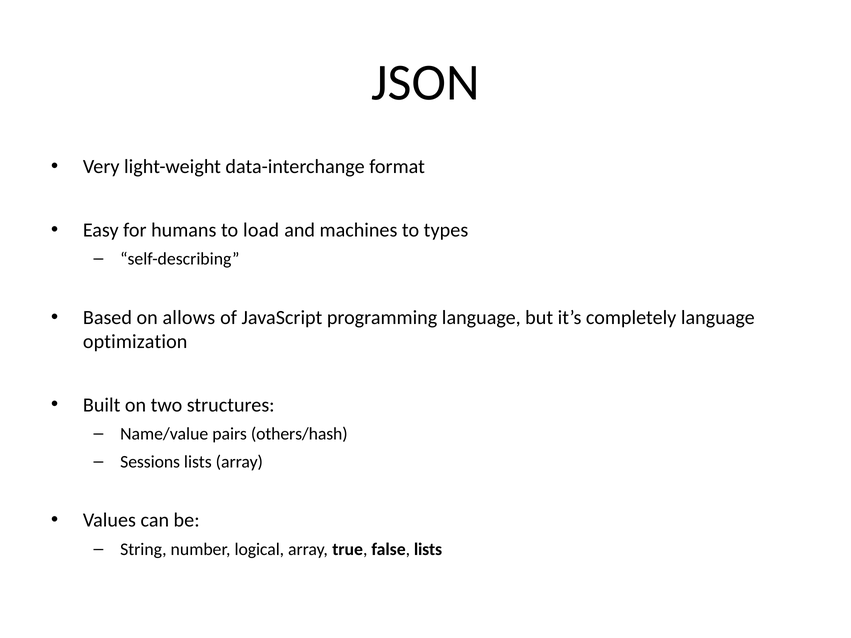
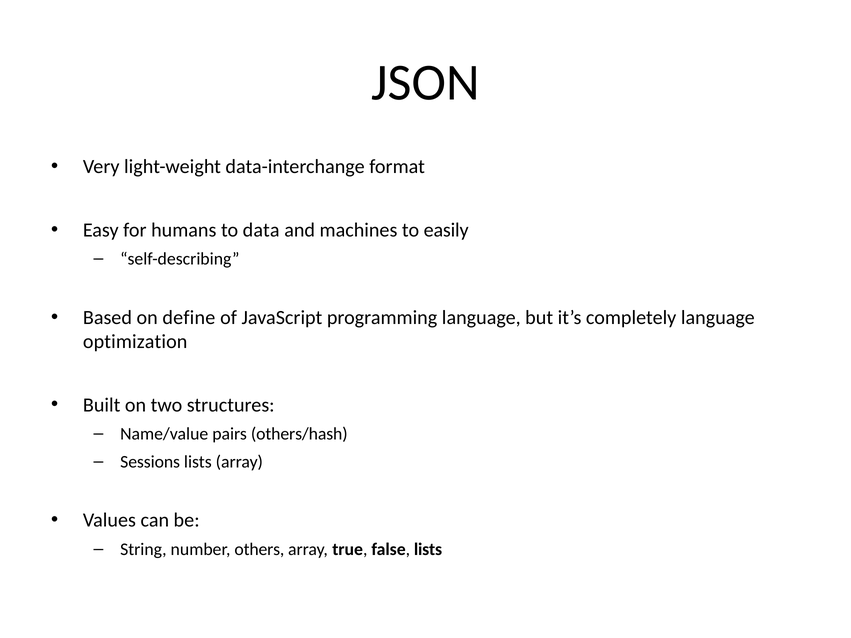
load: load -> data (261, 230)
types: types -> easily (446, 230)
allows: allows -> define (189, 318)
logical: logical -> others (259, 550)
